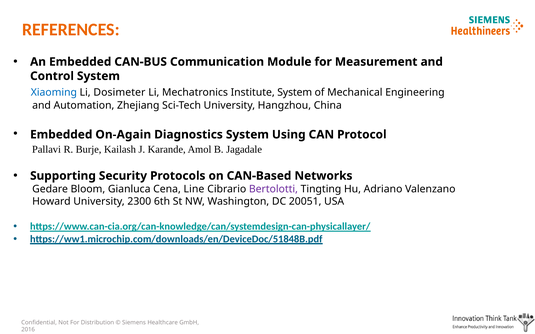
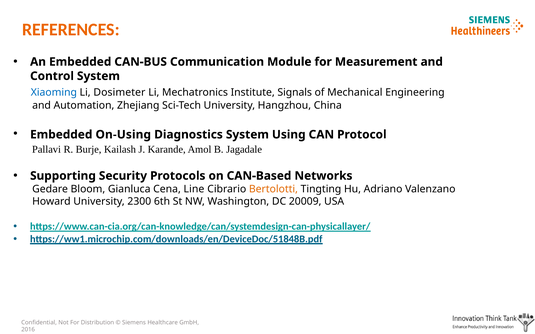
Institute System: System -> Signals (295, 92)
On-Again: On-Again -> On-Using (123, 135)
Bertolotti colour: purple -> orange (273, 189)
20051: 20051 -> 20009 (305, 202)
